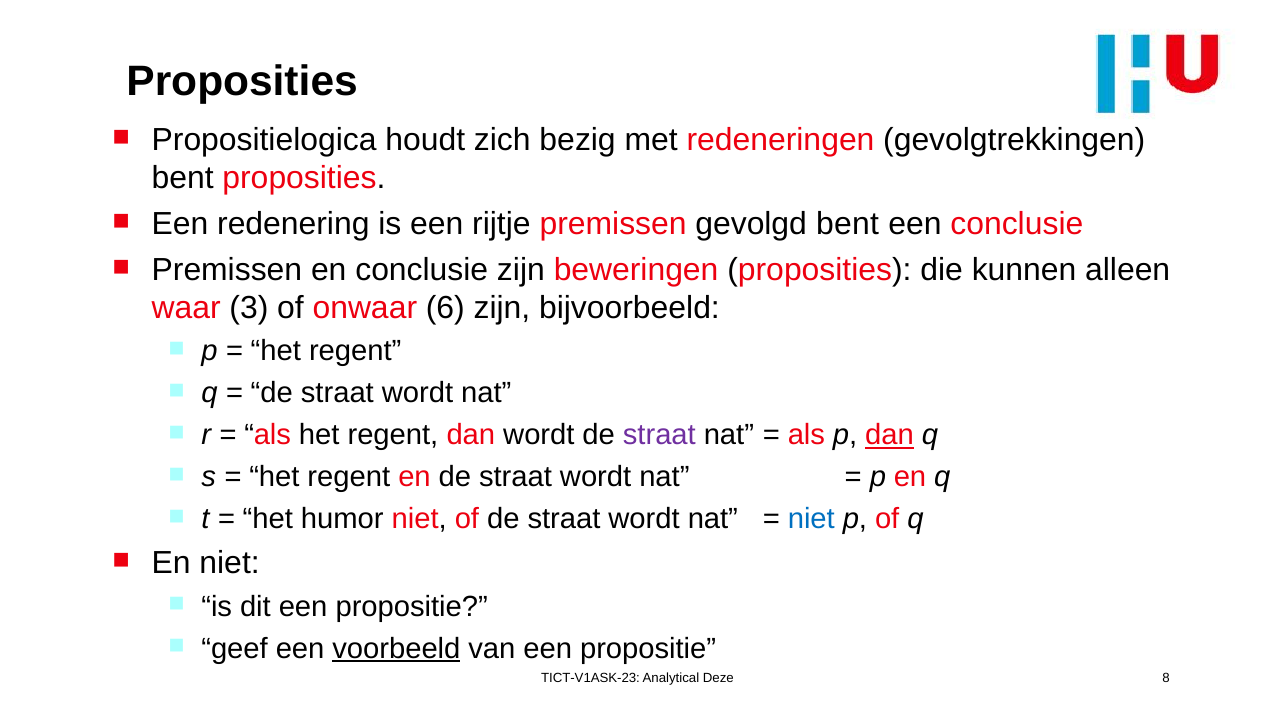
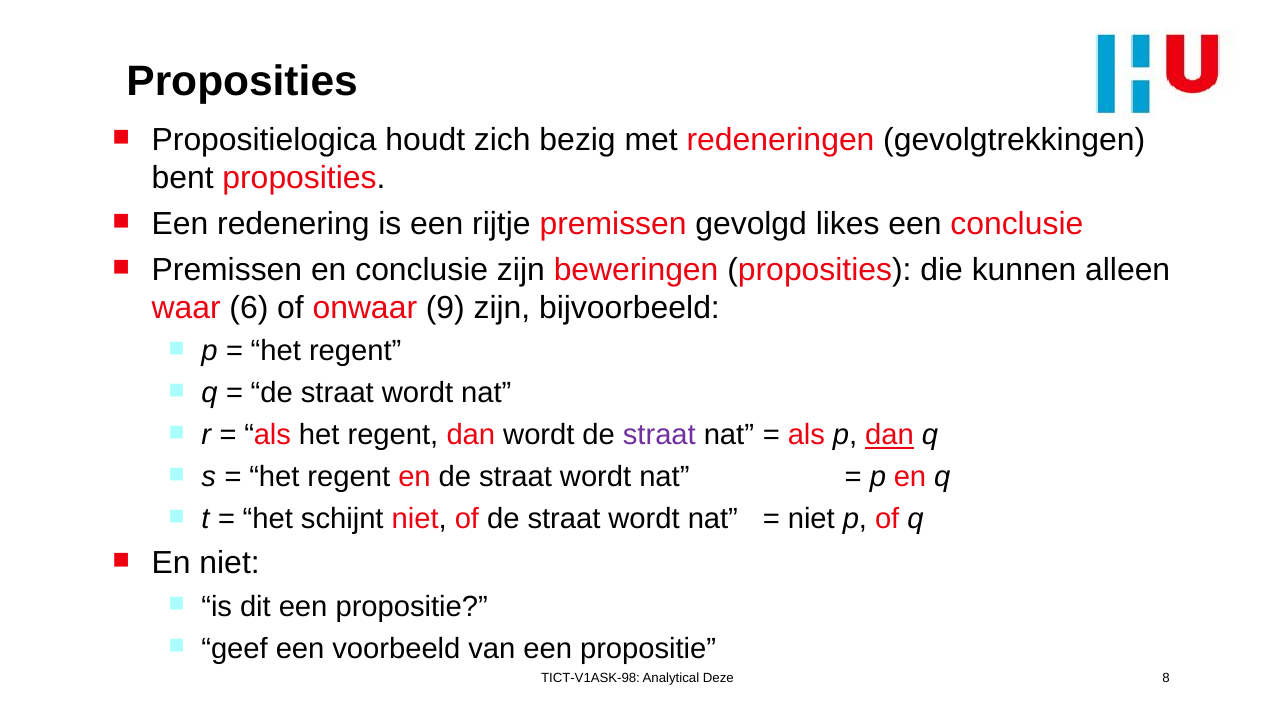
gevolgd bent: bent -> likes (848, 224)
3: 3 -> 6 (249, 308)
6: 6 -> 9 (445, 308)
humor: humor -> schijnt (342, 519)
niet colour: blue -> black (811, 519)
voorbeeld underline: present -> none (396, 649)
TICT-V1ASK-23: TICT-V1ASK-23 -> TICT-V1ASK-98 (591, 678)
